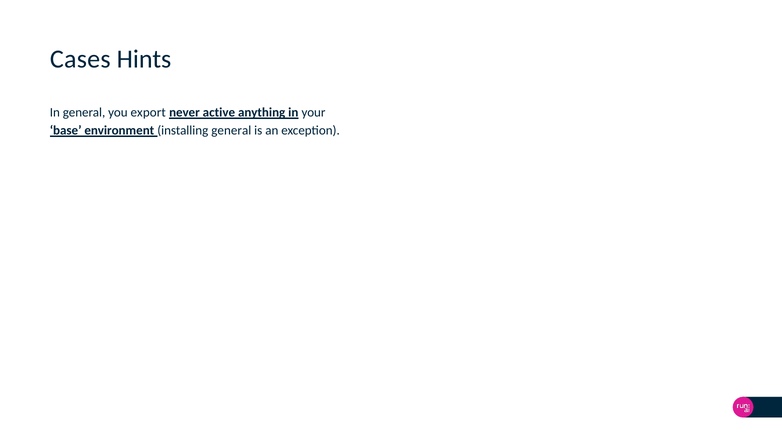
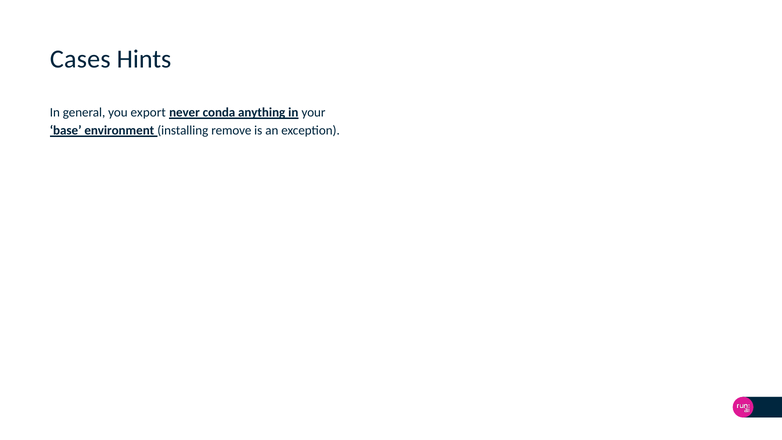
active: active -> conda (219, 112)
installing general: general -> remove (231, 130)
